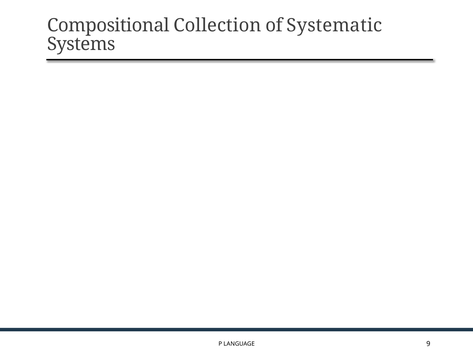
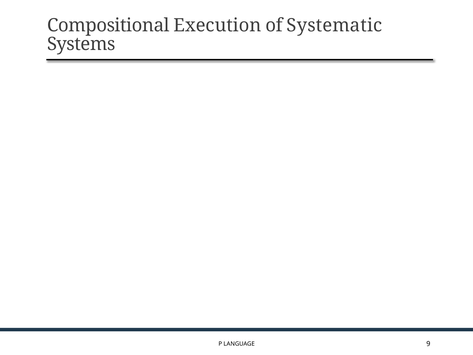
Collection: Collection -> Execution (217, 25)
